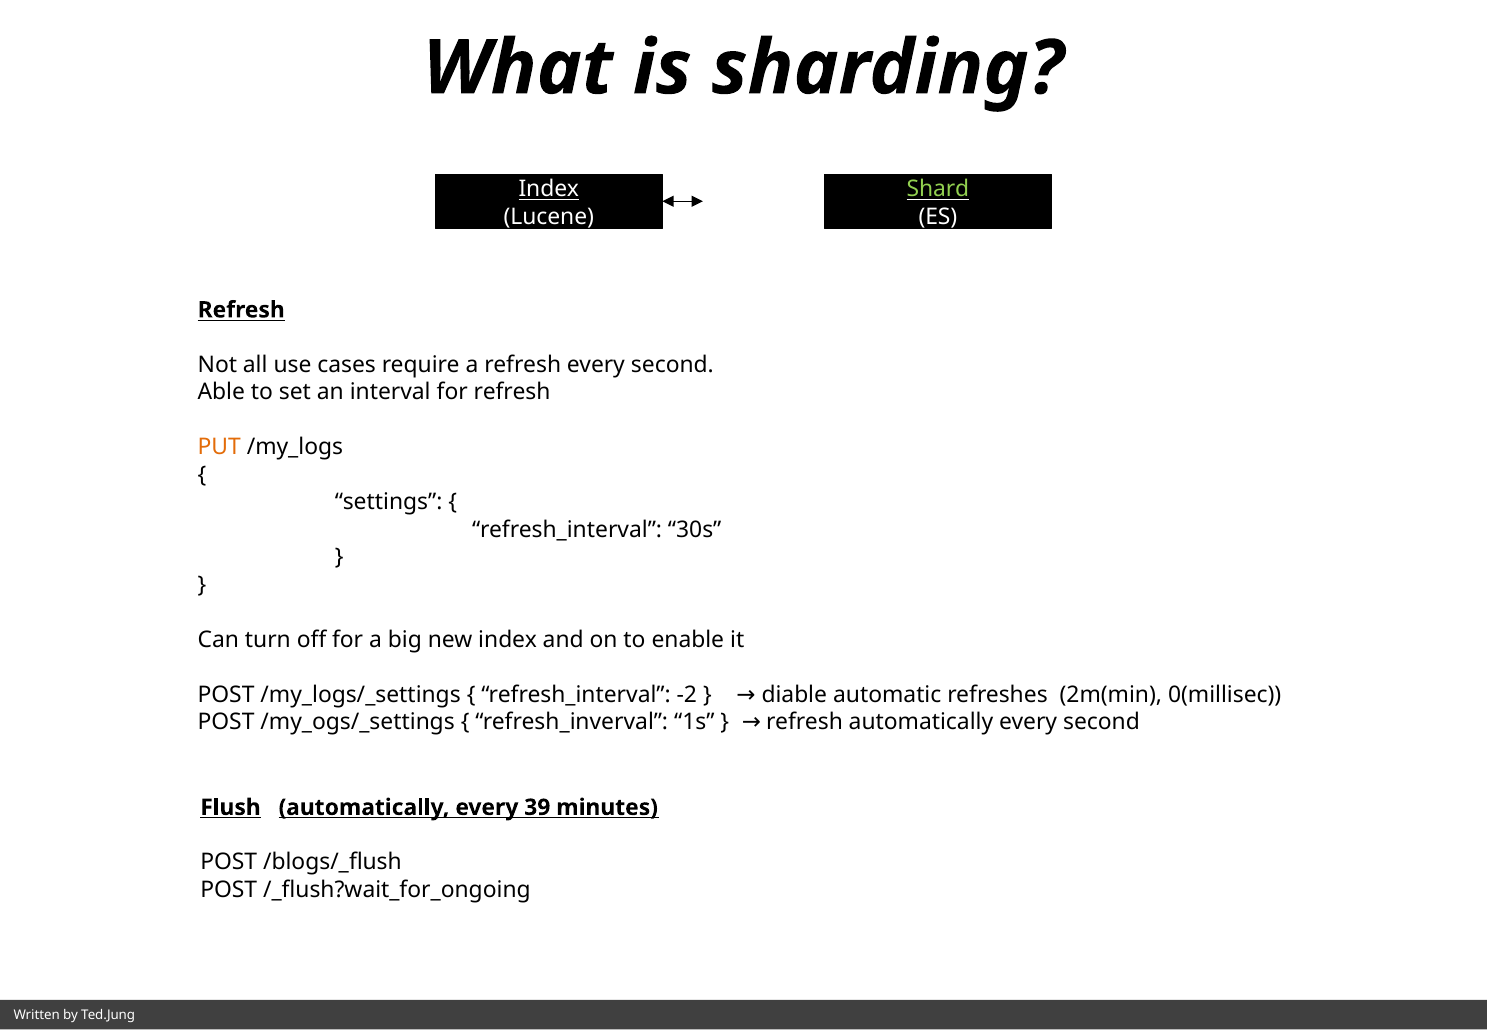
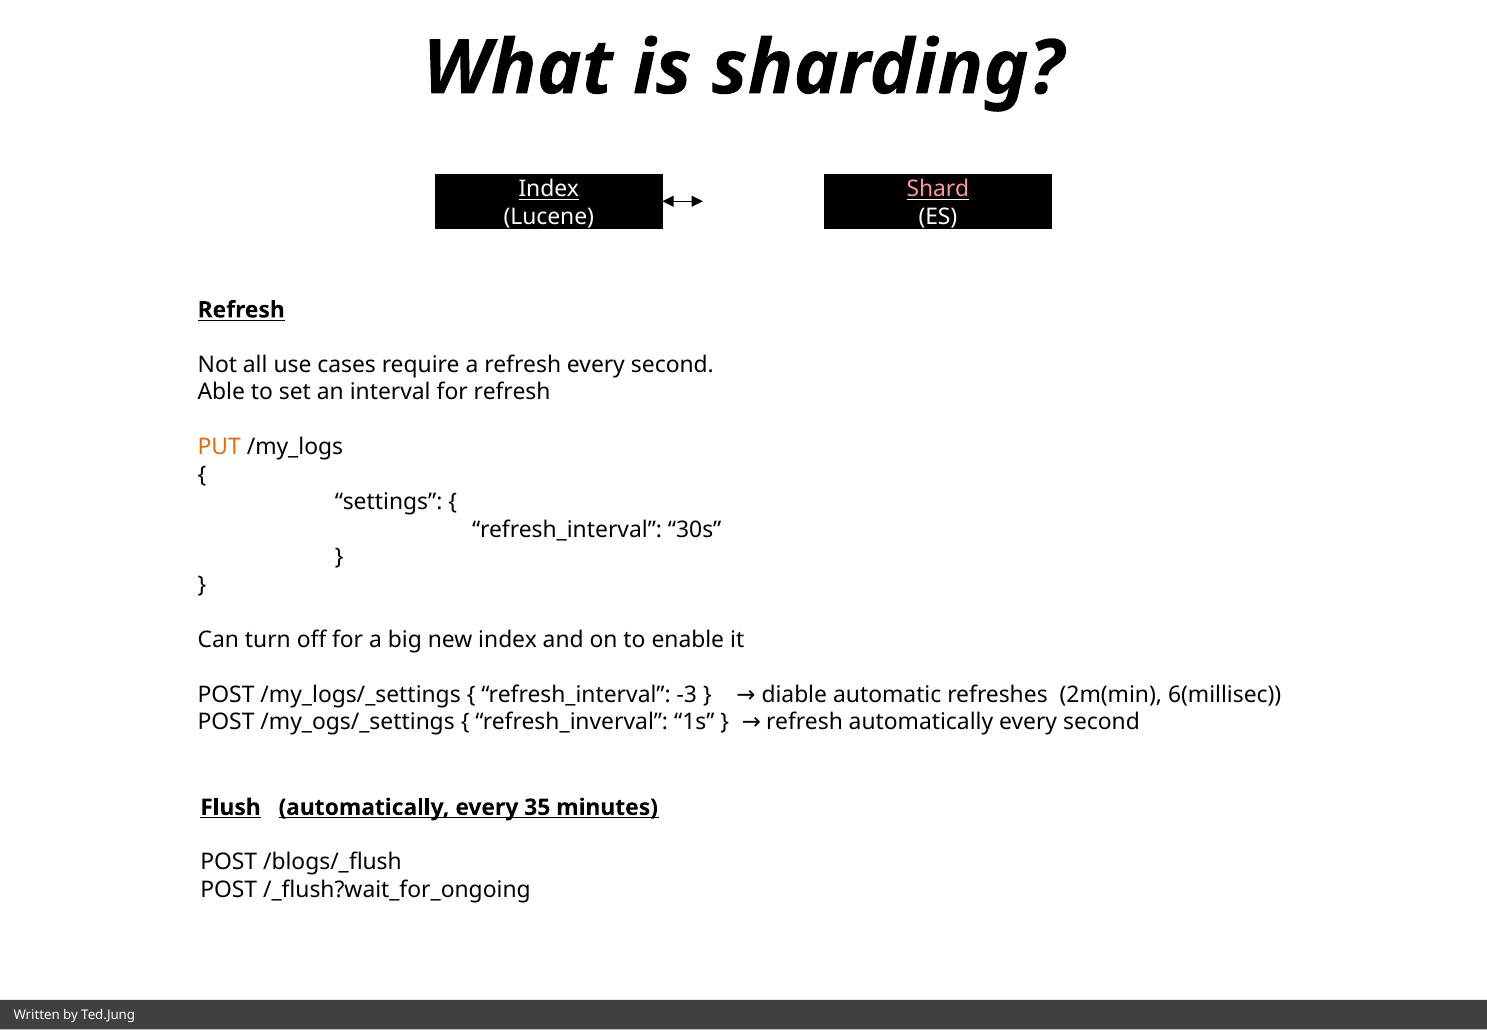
Shard colour: light green -> pink (938, 189)
-2: -2 -> -3 (687, 694)
0(millisec: 0(millisec -> 6(millisec (1225, 694)
39: 39 -> 35 (537, 807)
